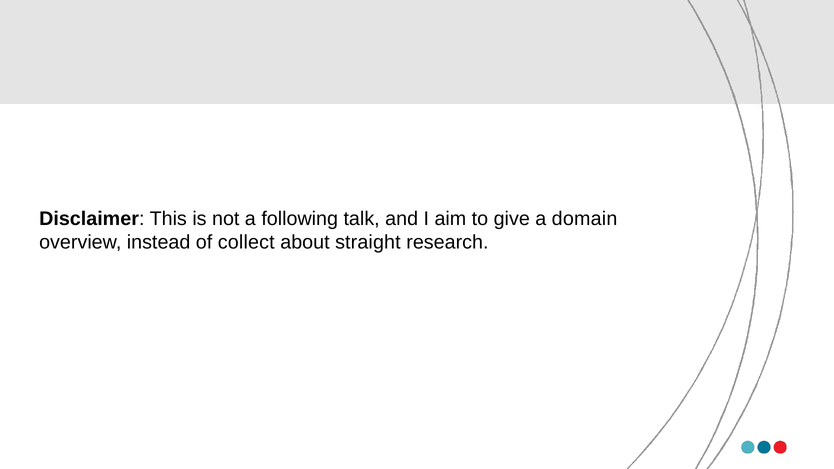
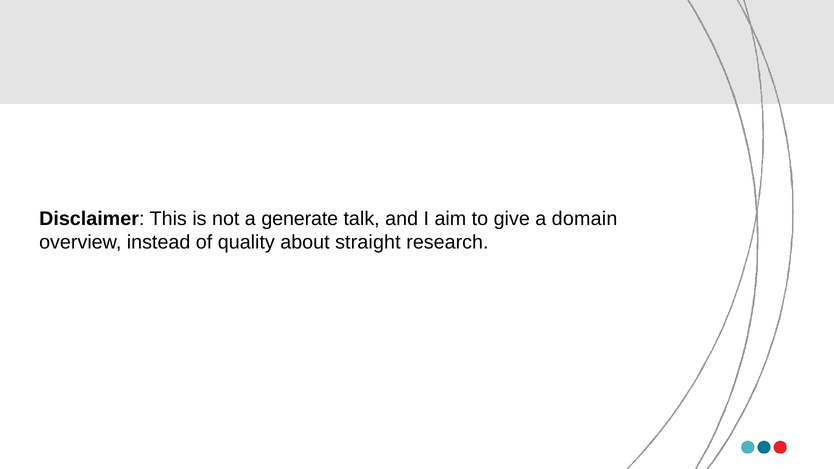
following: following -> generate (300, 219)
collect: collect -> quality (246, 242)
